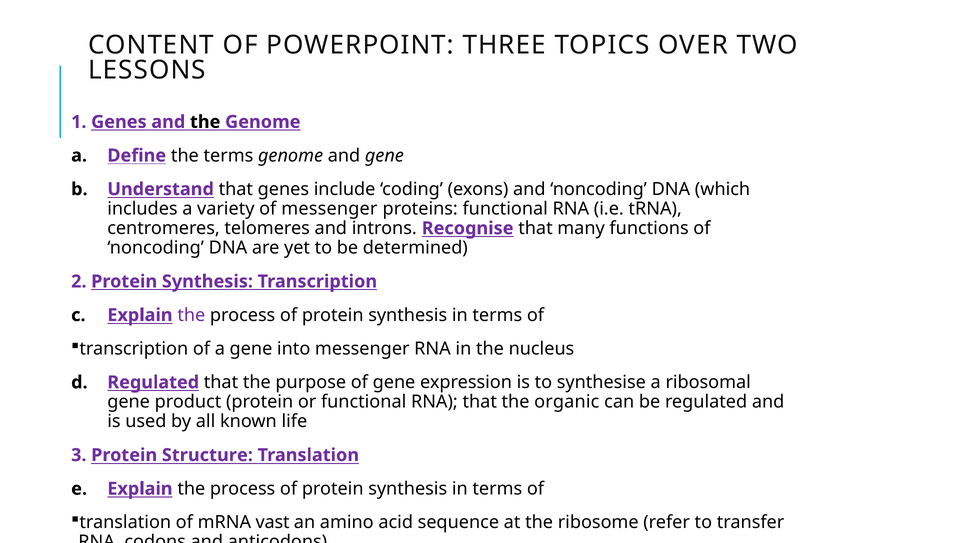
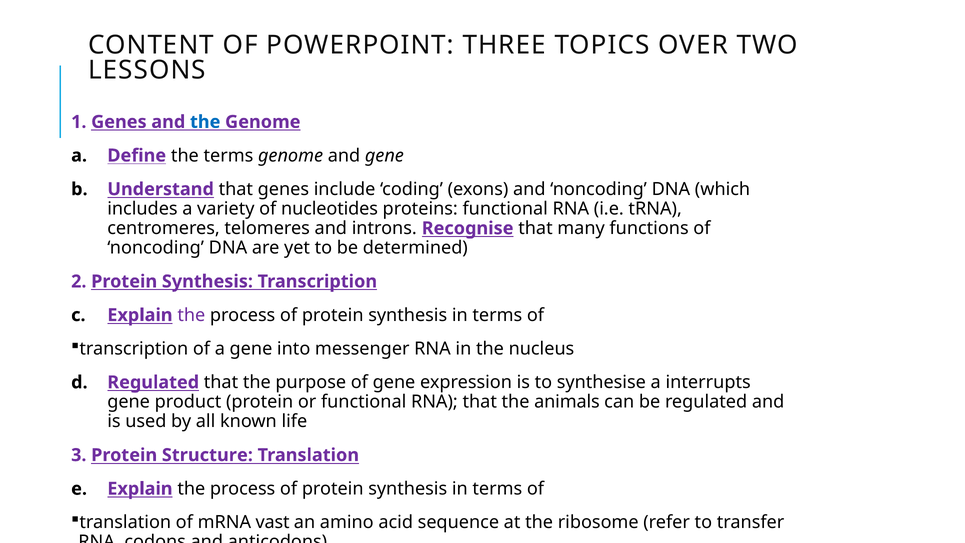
the colour: black -> blue (205, 122)
of messenger: messenger -> nucleotides (330, 209)
ribosomal: ribosomal -> interrupts (708, 382)
organic: organic -> animals (567, 402)
